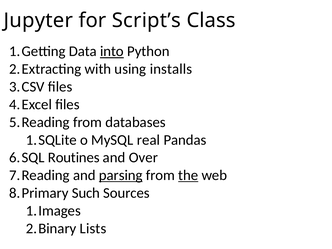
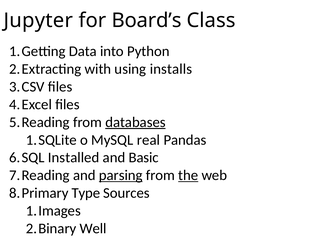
Script’s: Script’s -> Board’s (147, 20)
into underline: present -> none (112, 51)
databases underline: none -> present (135, 122)
Routines: Routines -> Installed (74, 158)
Over: Over -> Basic (144, 158)
Such: Such -> Type (86, 193)
Lists: Lists -> Well (93, 228)
